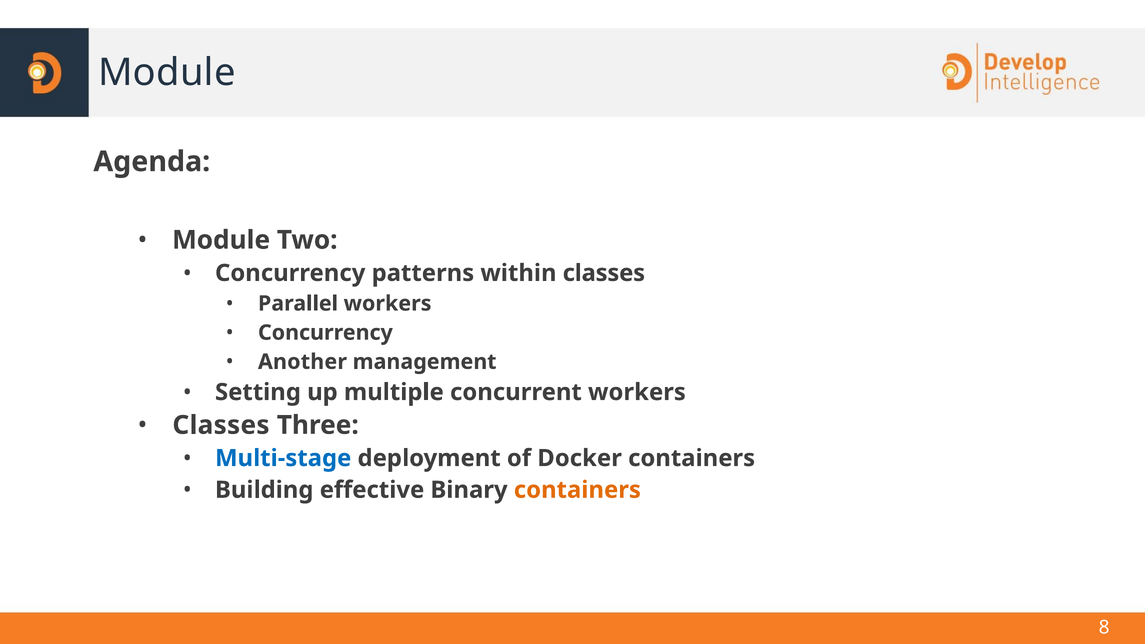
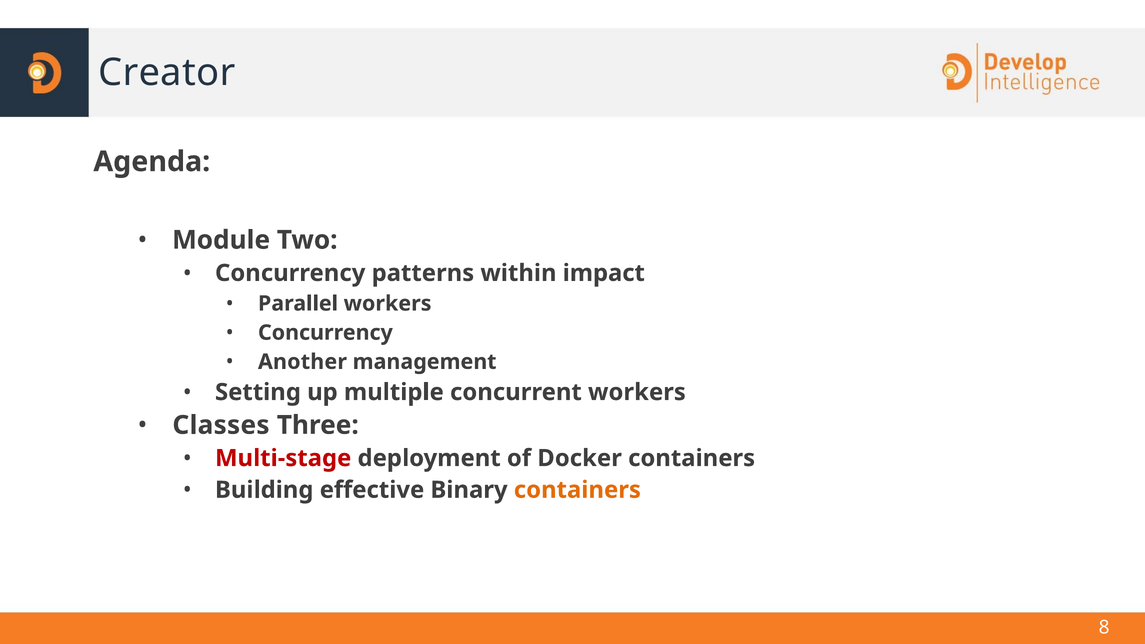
Module: Module -> Creator (167, 73)
within classes: classes -> impact (604, 273)
Multi-stage colour: blue -> red (283, 458)
